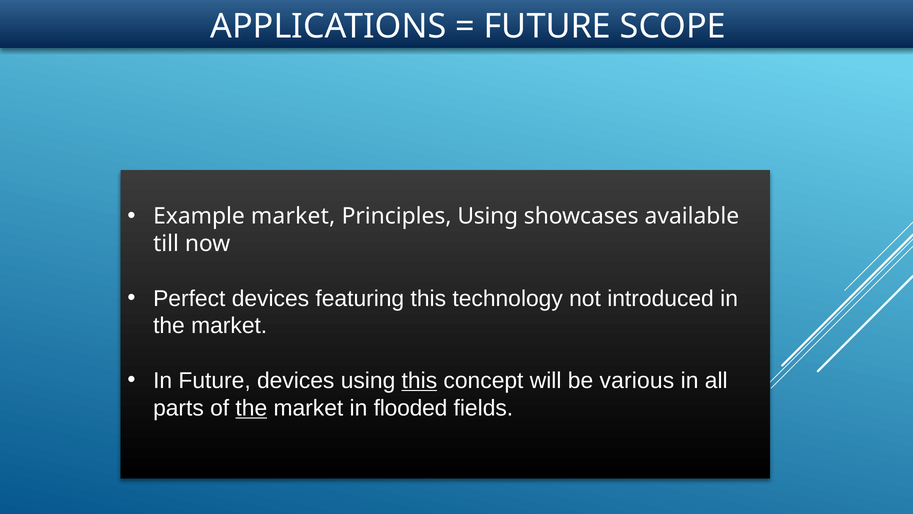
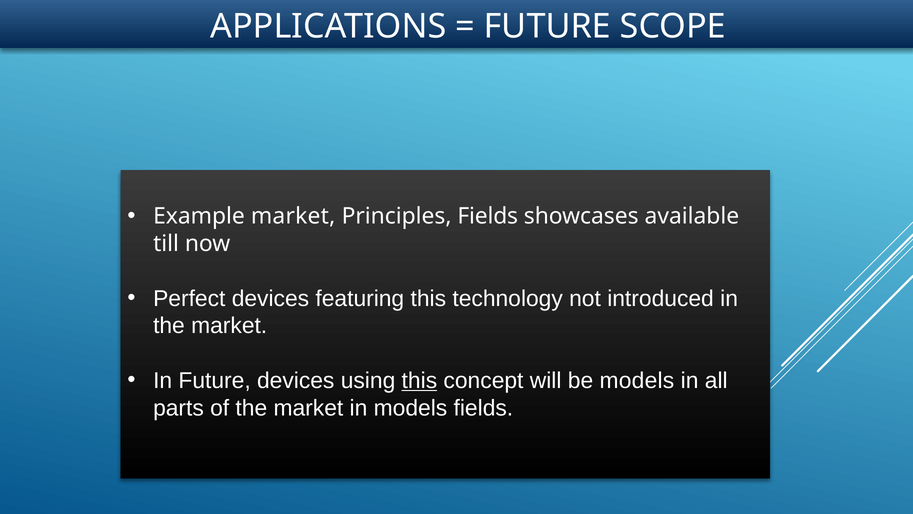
Principles Using: Using -> Fields (488, 216)
be various: various -> models (637, 380)
the underline: present -> none (251, 408)
in flooded: flooded -> models (410, 408)
